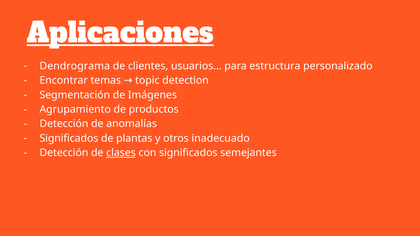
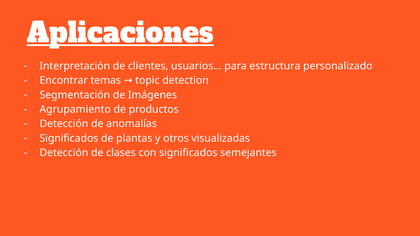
Dendrograma: Dendrograma -> Interpretación (75, 66)
inadecuado: inadecuado -> visualizadas (221, 138)
clases underline: present -> none (121, 153)
